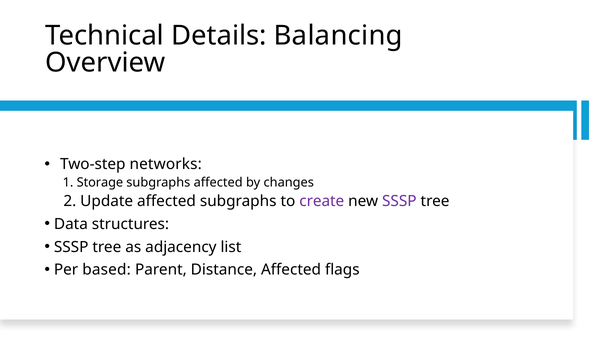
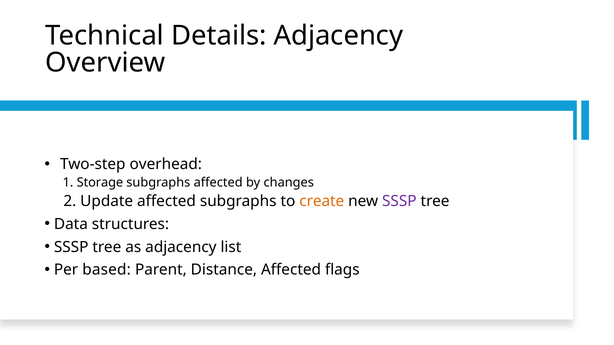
Details Balancing: Balancing -> Adjacency (338, 36)
networks: networks -> overhead (166, 164)
create colour: purple -> orange (322, 201)
